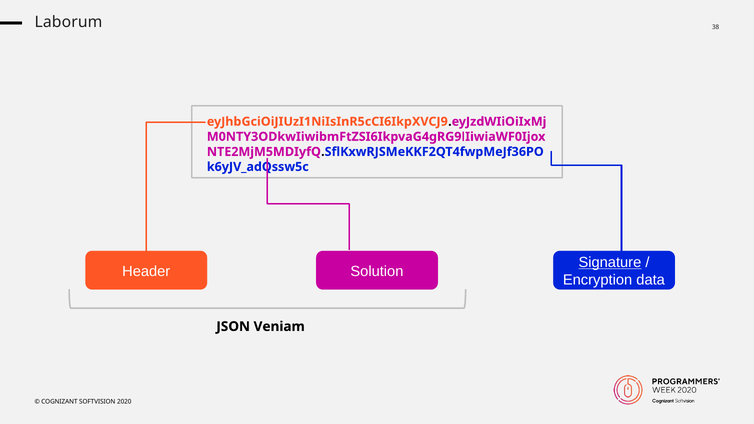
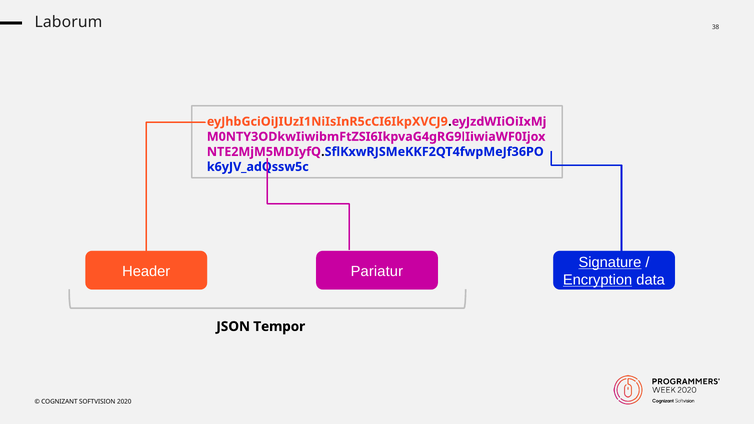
Solution: Solution -> Pariatur (377, 271)
Encryption underline: none -> present (598, 280)
Veniam: Veniam -> Tempor (279, 327)
